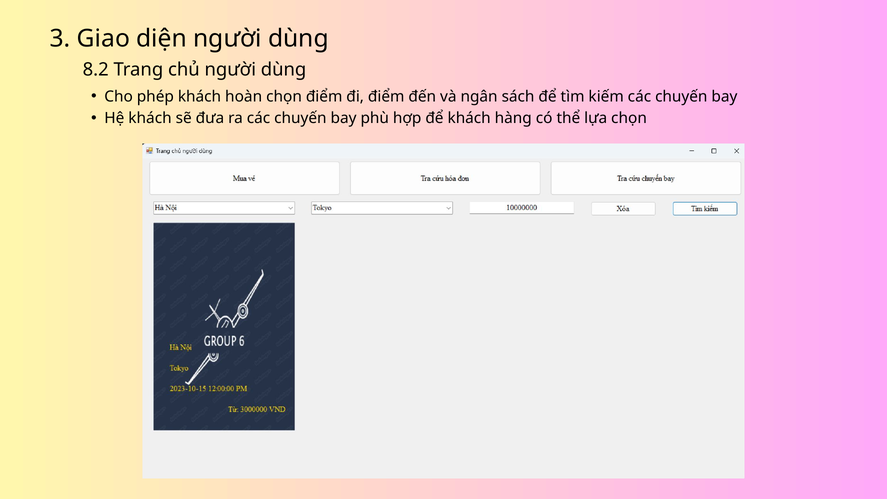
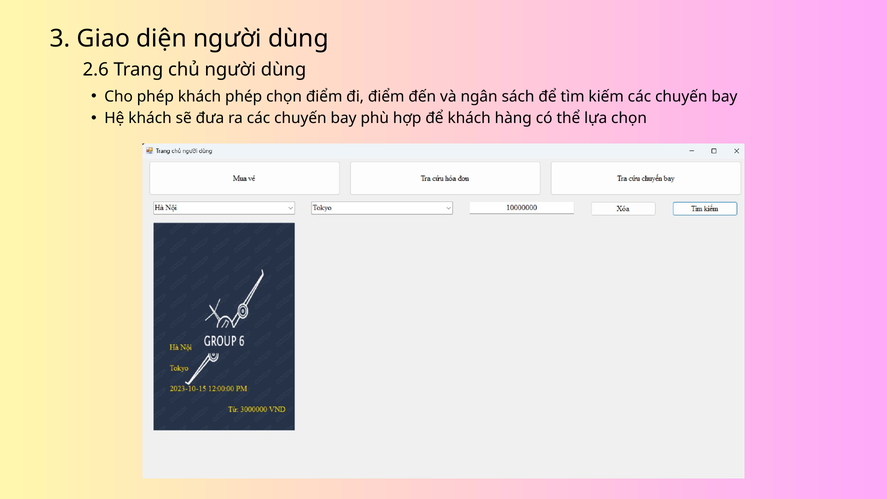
8.2: 8.2 -> 2.6 (96, 70)
khách hoàn: hoàn -> phép (244, 97)
